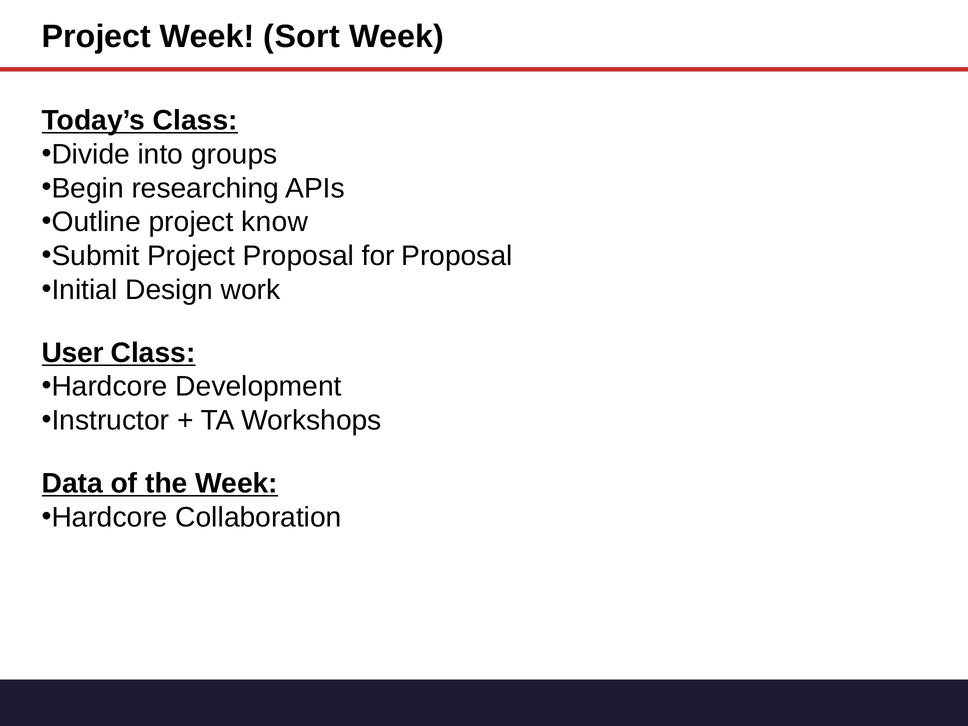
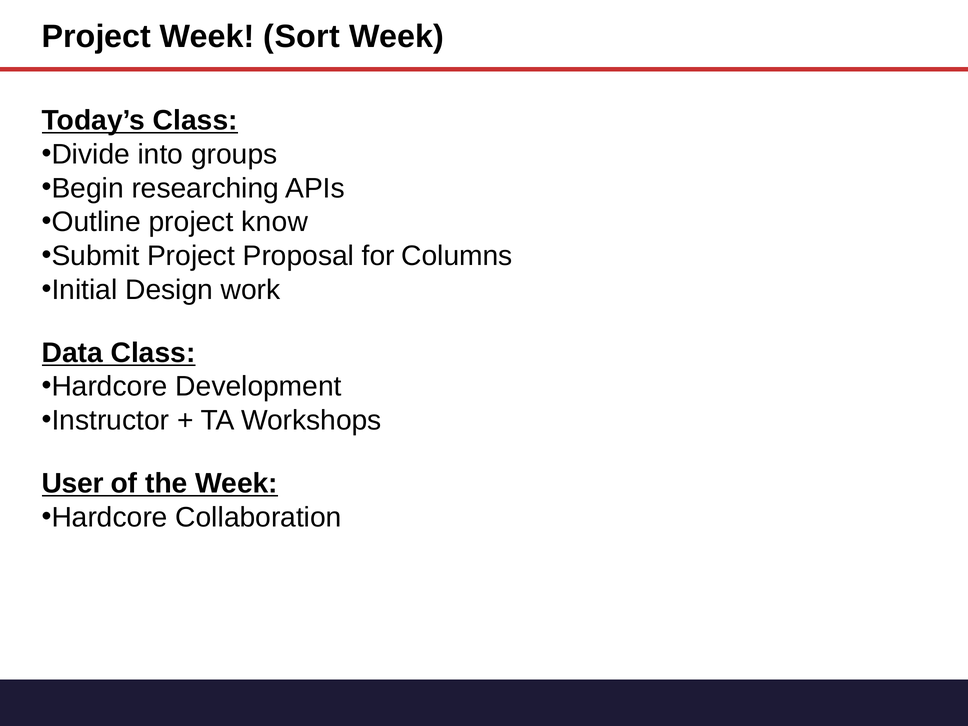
for Proposal: Proposal -> Columns (457, 256)
User: User -> Data (72, 353)
Data: Data -> User (73, 483)
